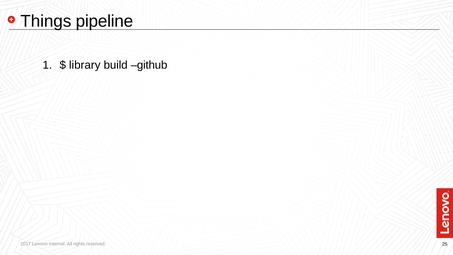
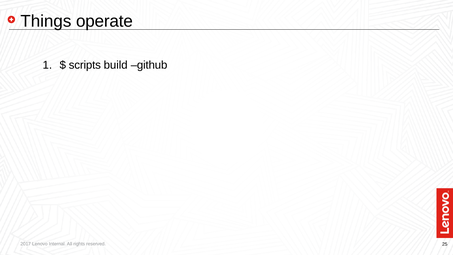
pipeline: pipeline -> operate (104, 21)
library: library -> scripts (85, 65)
